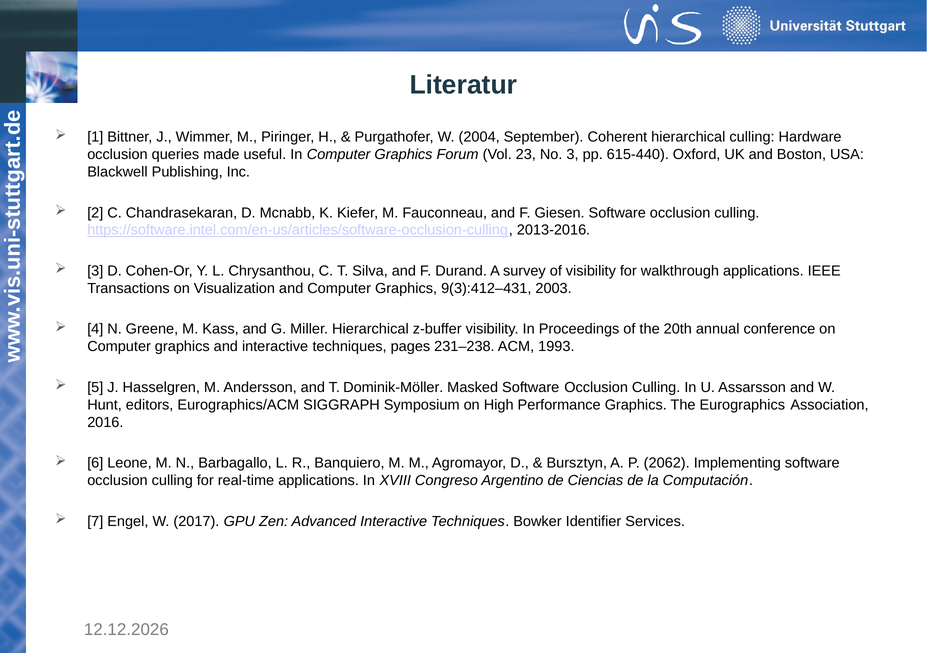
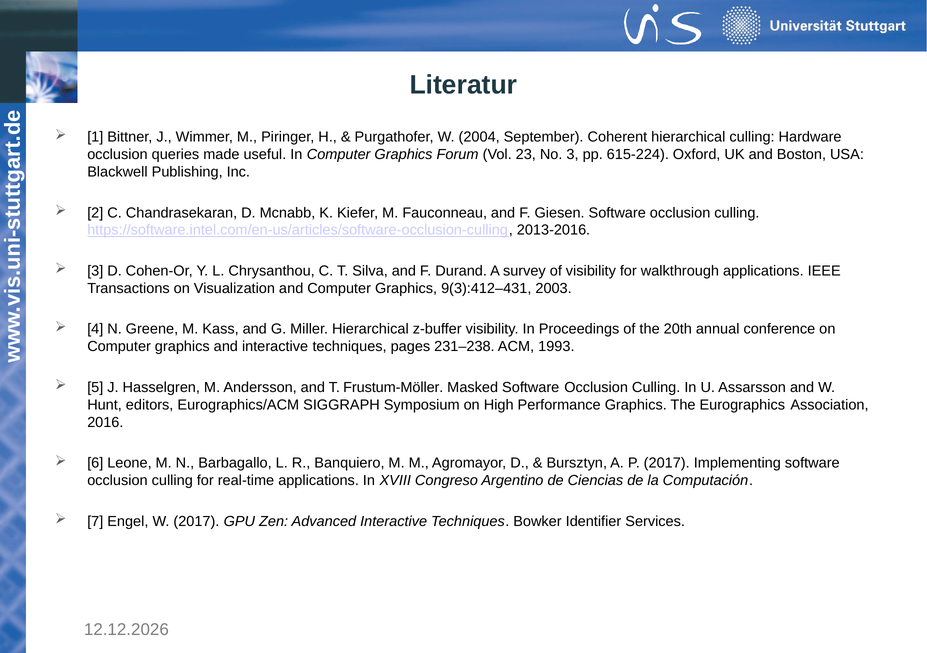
615-440: 615-440 -> 615-224 (638, 154)
Dominik-Möller: Dominik-Möller -> Frustum-Möller (393, 387)
P 2062: 2062 -> 2017 (667, 463)
